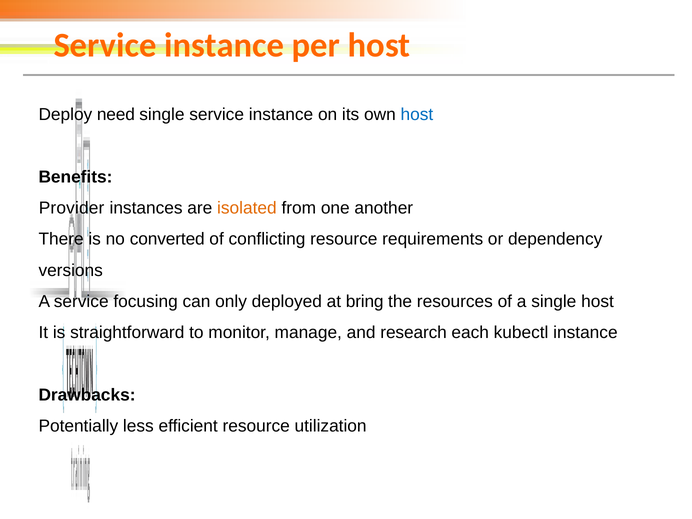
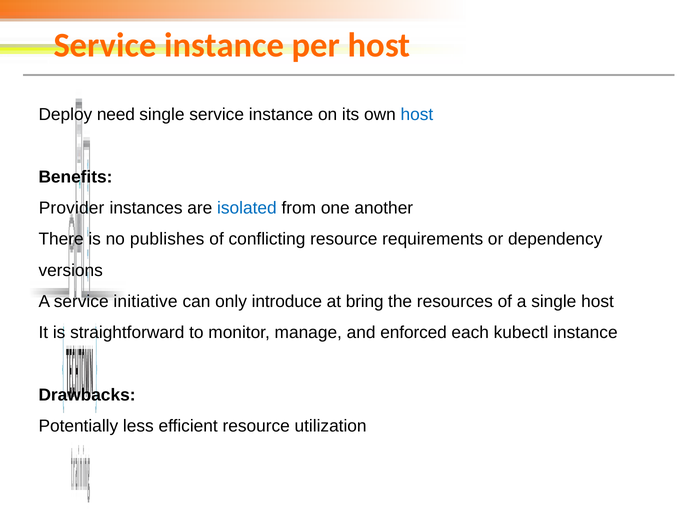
isolated colour: orange -> blue (247, 208)
converted: converted -> publishes (167, 239)
focusing: focusing -> initiative (145, 301)
deployed: deployed -> introduce (287, 301)
research: research -> enforced (414, 333)
